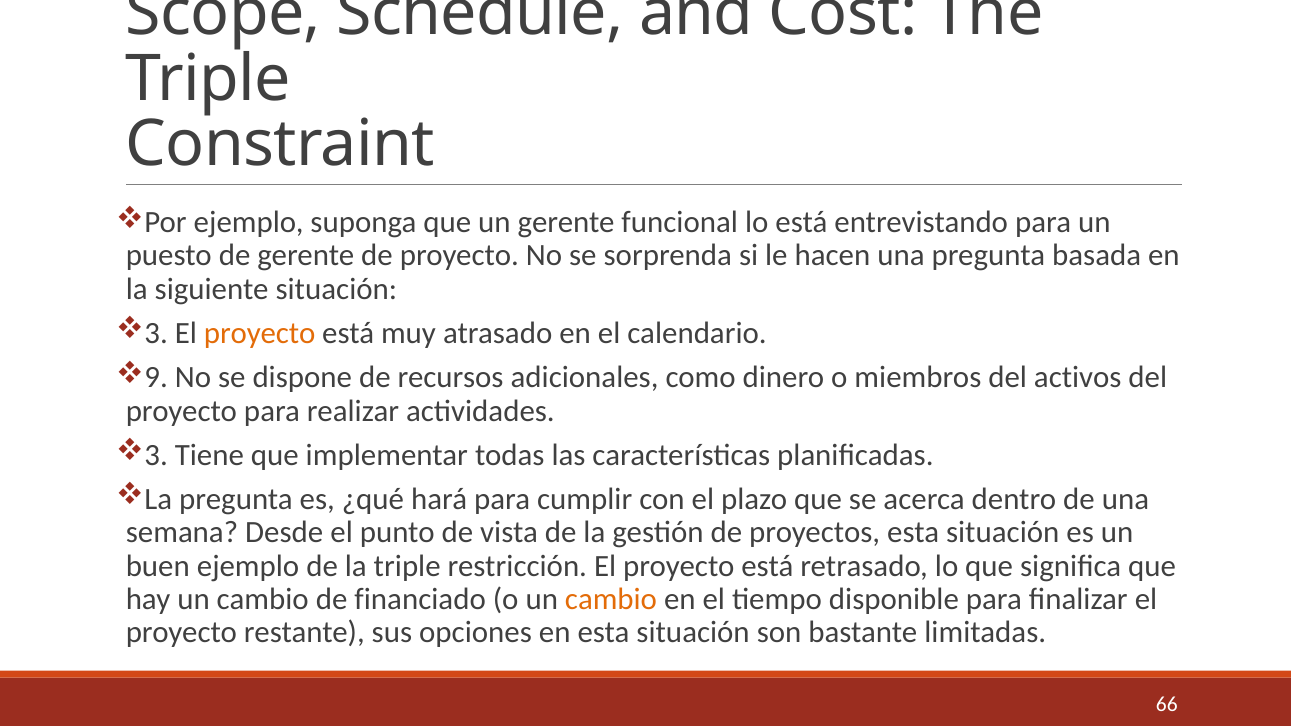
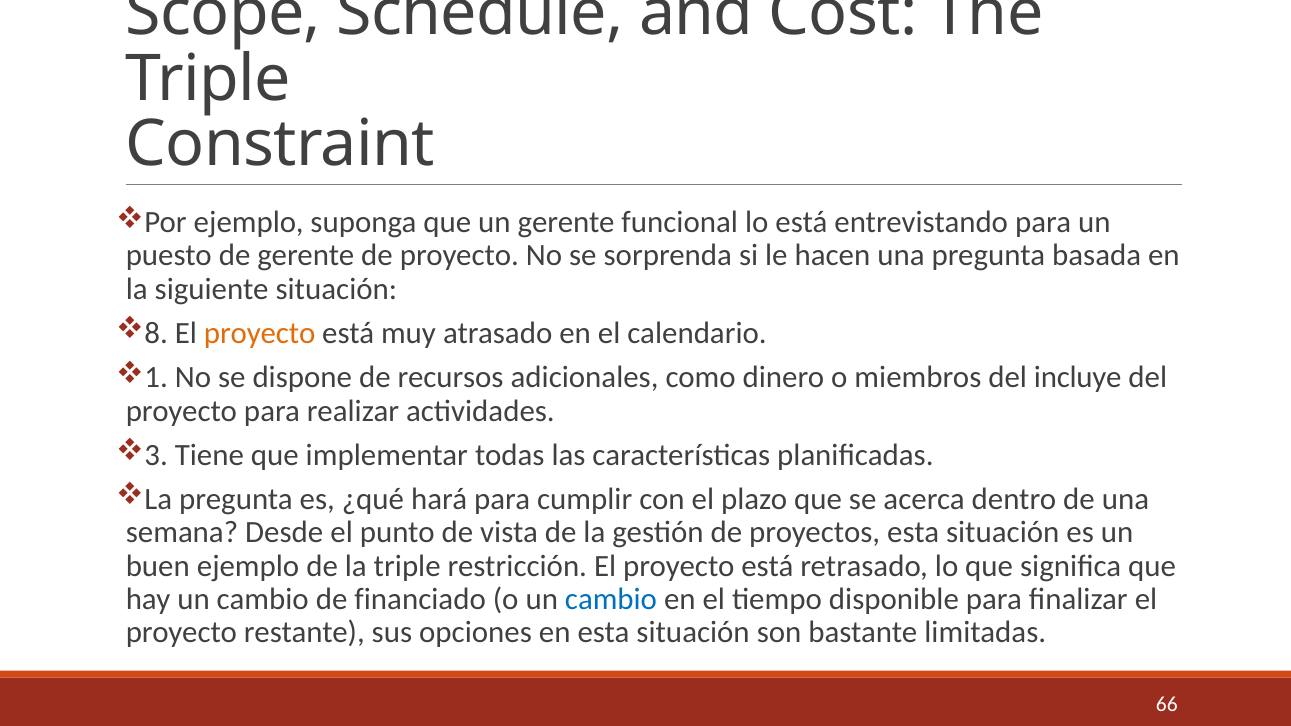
3: 3 -> 8 (156, 333)
9: 9 -> 1 (156, 378)
activos: activos -> incluye (1078, 378)
cambio colour: orange -> blue (611, 599)
